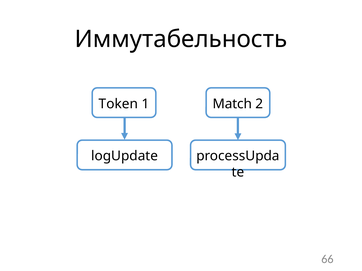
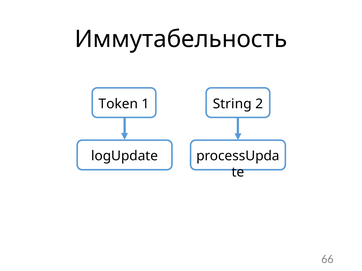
Match: Match -> String (232, 104)
